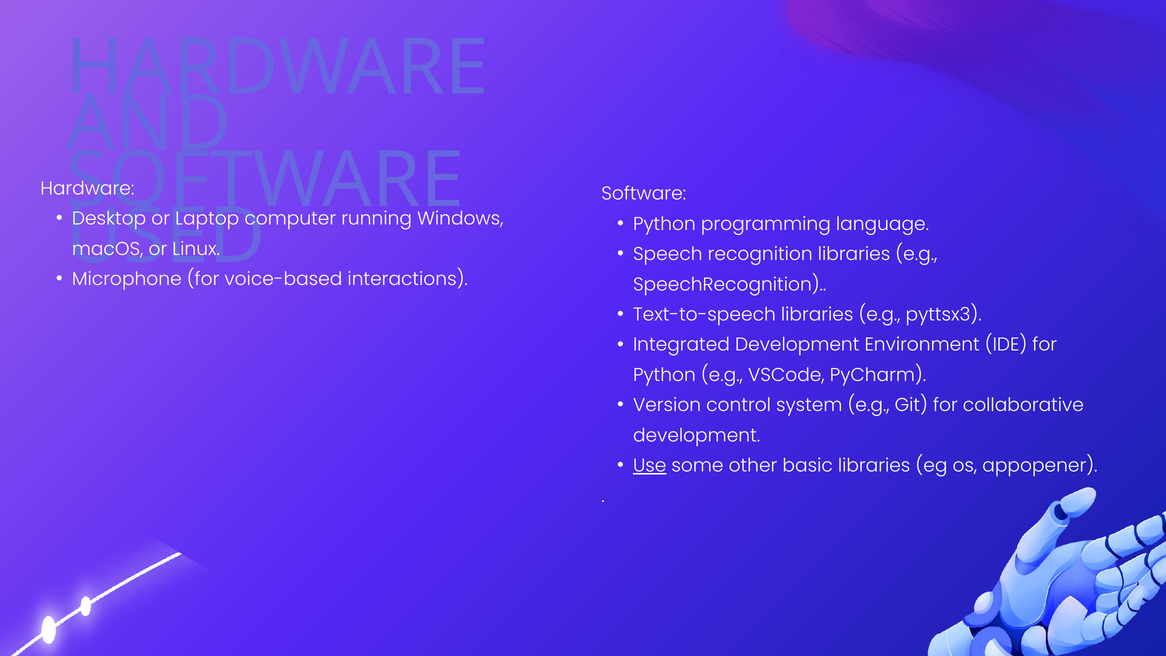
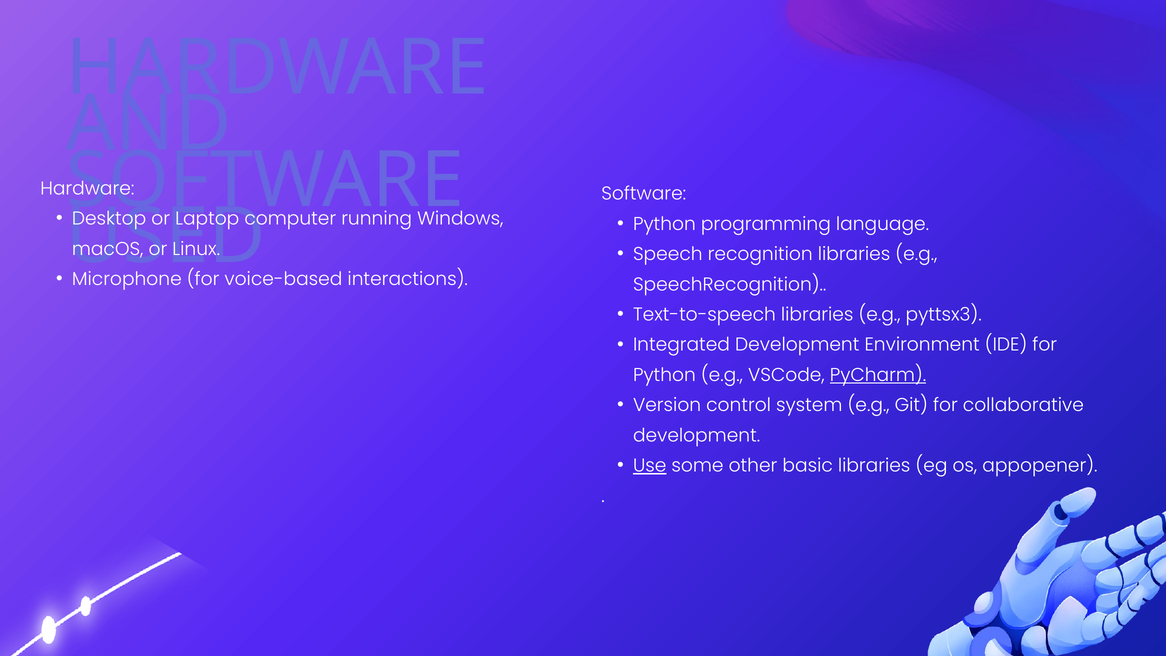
PyCharm underline: none -> present (878, 375)
